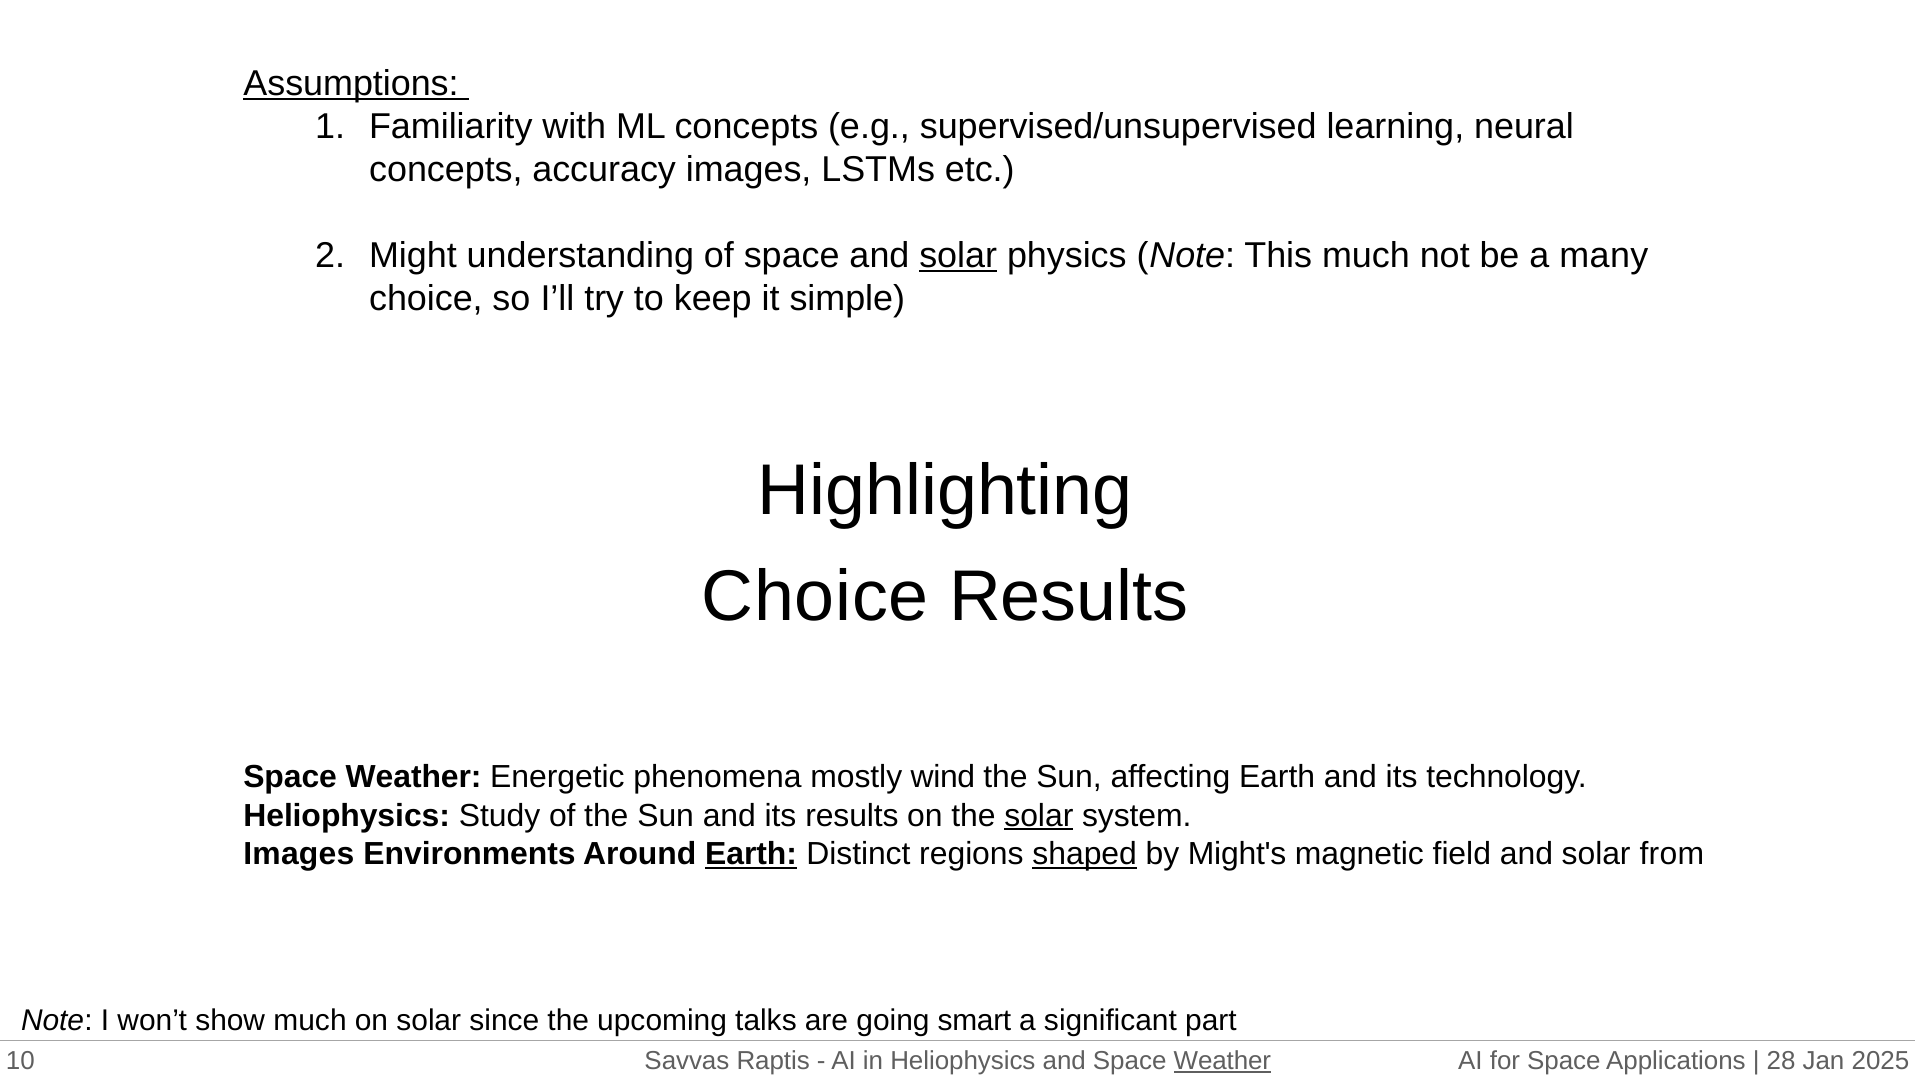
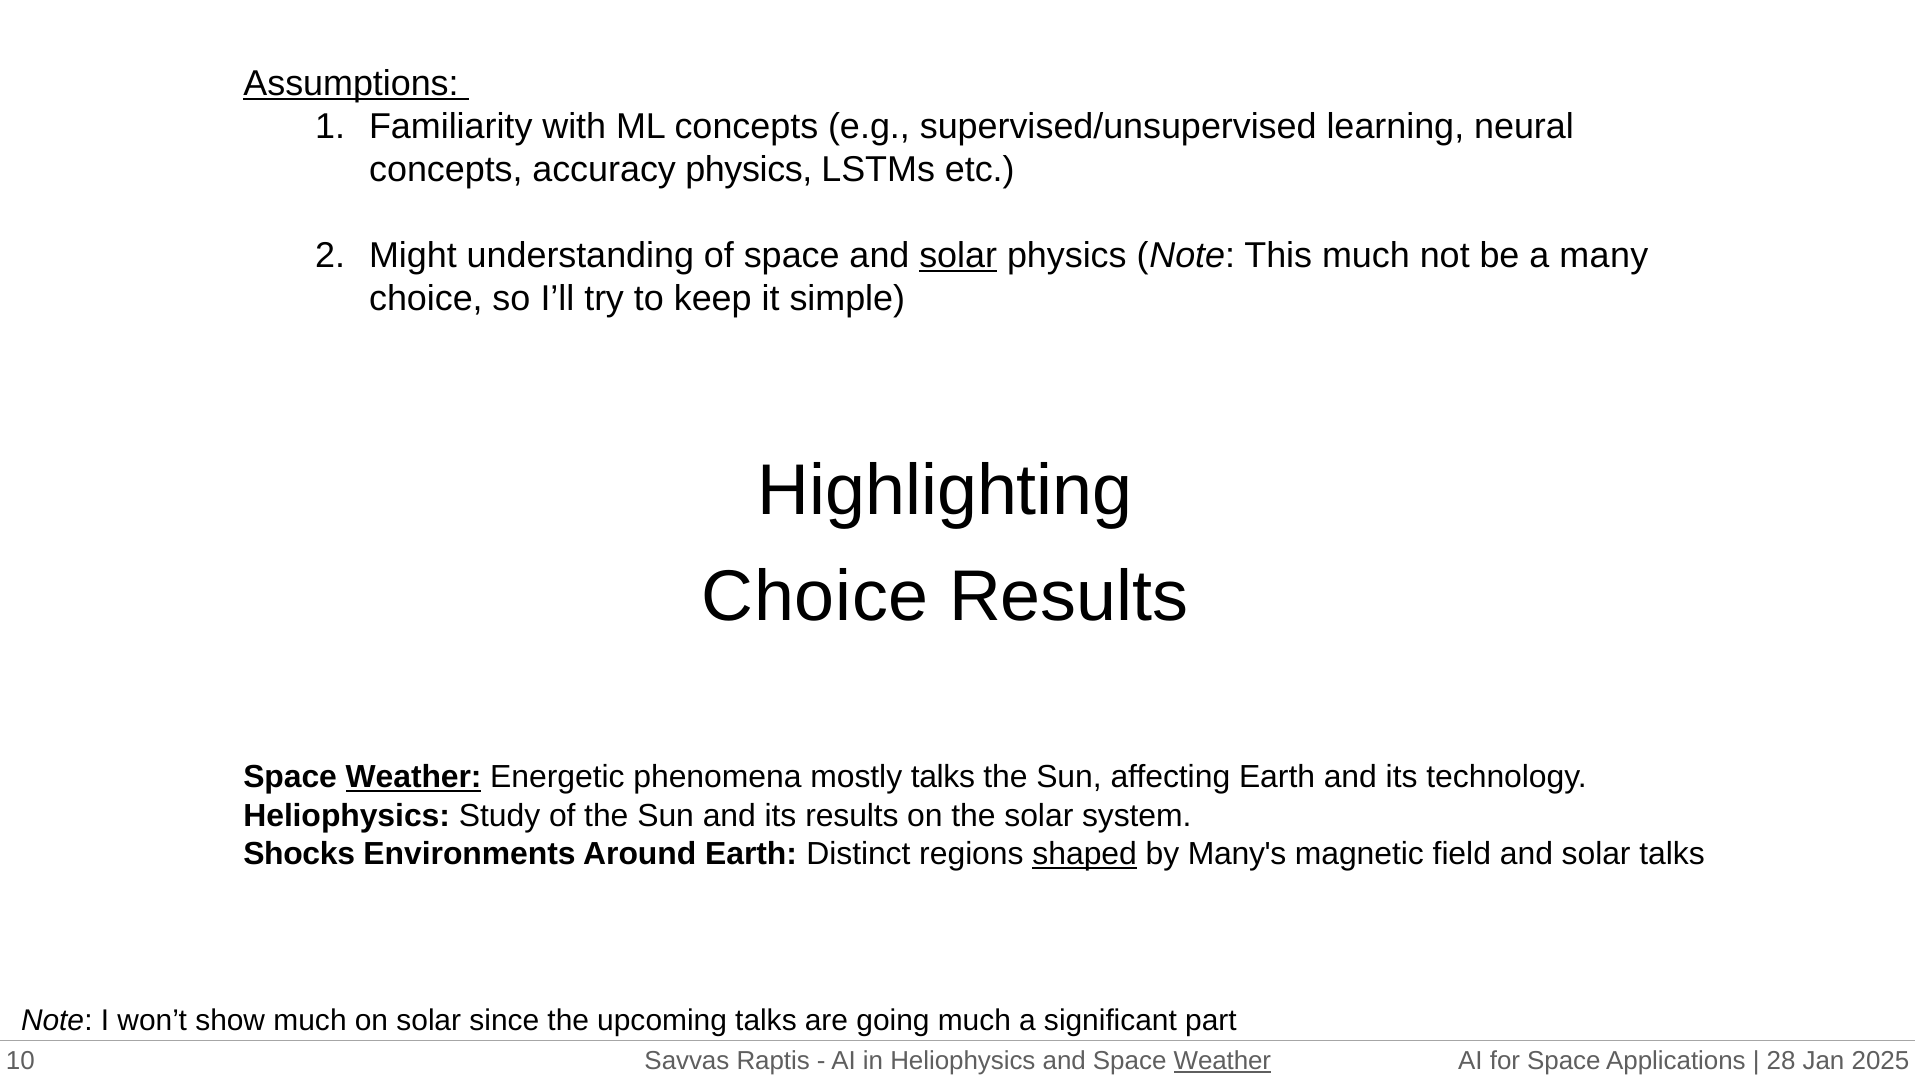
accuracy images: images -> physics (749, 170)
Weather underline: none -> present (414, 778)
mostly wind: wind -> talks (943, 778)
solar underline: present -> none (1039, 816)
Images: Images -> Shocks (299, 854)
Earth underline: present -> none (751, 854)
Might's: Might's -> Many's (1237, 854)
solar from: from -> talks (1672, 854)
going smart: smart -> much (974, 1021)
